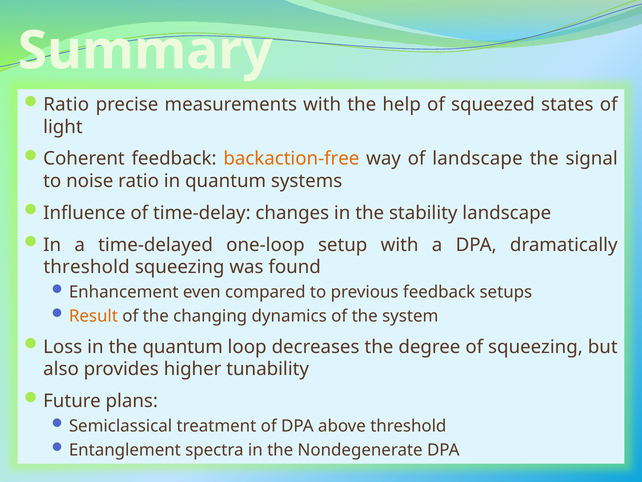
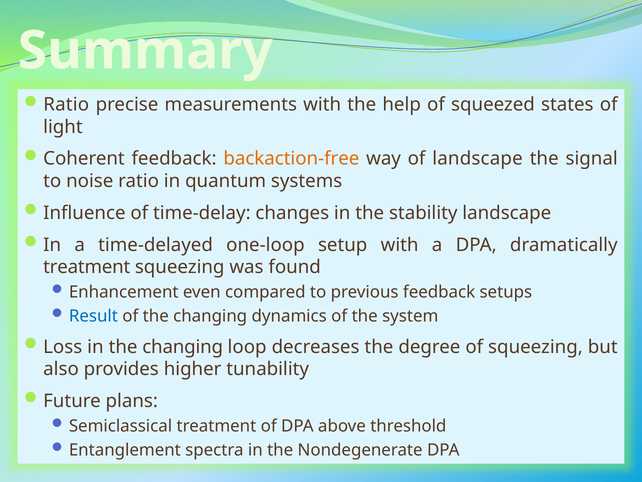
threshold: threshold -> treatment (87, 267)
Result colour: orange -> blue (93, 316)
in the quantum: quantum -> changing (183, 347)
